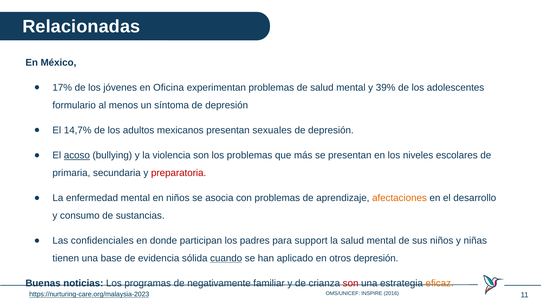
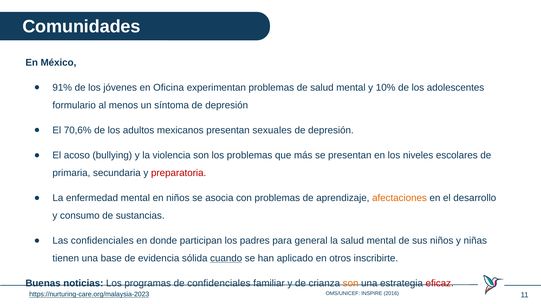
Relacionadas: Relacionadas -> Comunidades (81, 26)
17%: 17% -> 91% (62, 88)
39%: 39% -> 10% (386, 88)
14,7%: 14,7% -> 70,6% (78, 130)
acoso underline: present -> none (77, 156)
support: support -> general (311, 241)
otros depresión: depresión -> inscribirte (376, 259)
de negativamente: negativamente -> confidenciales (219, 284)
son colour: red -> orange (351, 284)
eficaz colour: orange -> red (440, 284)
